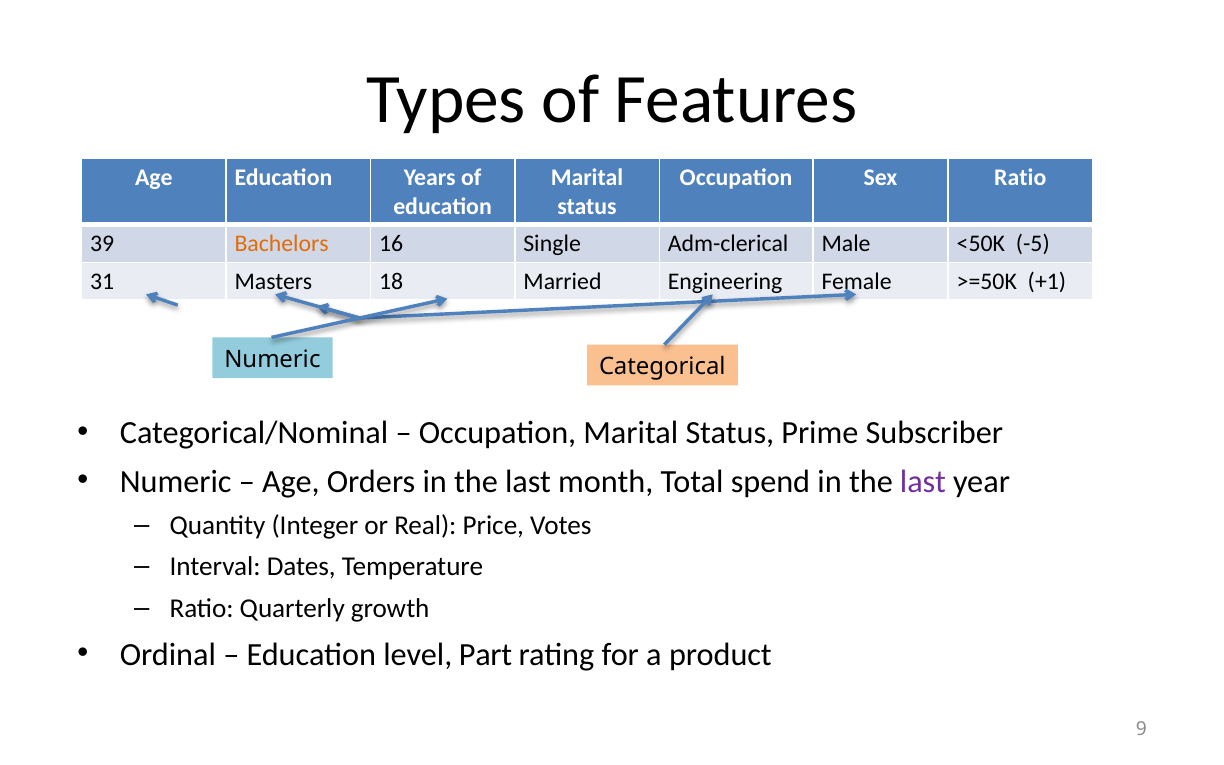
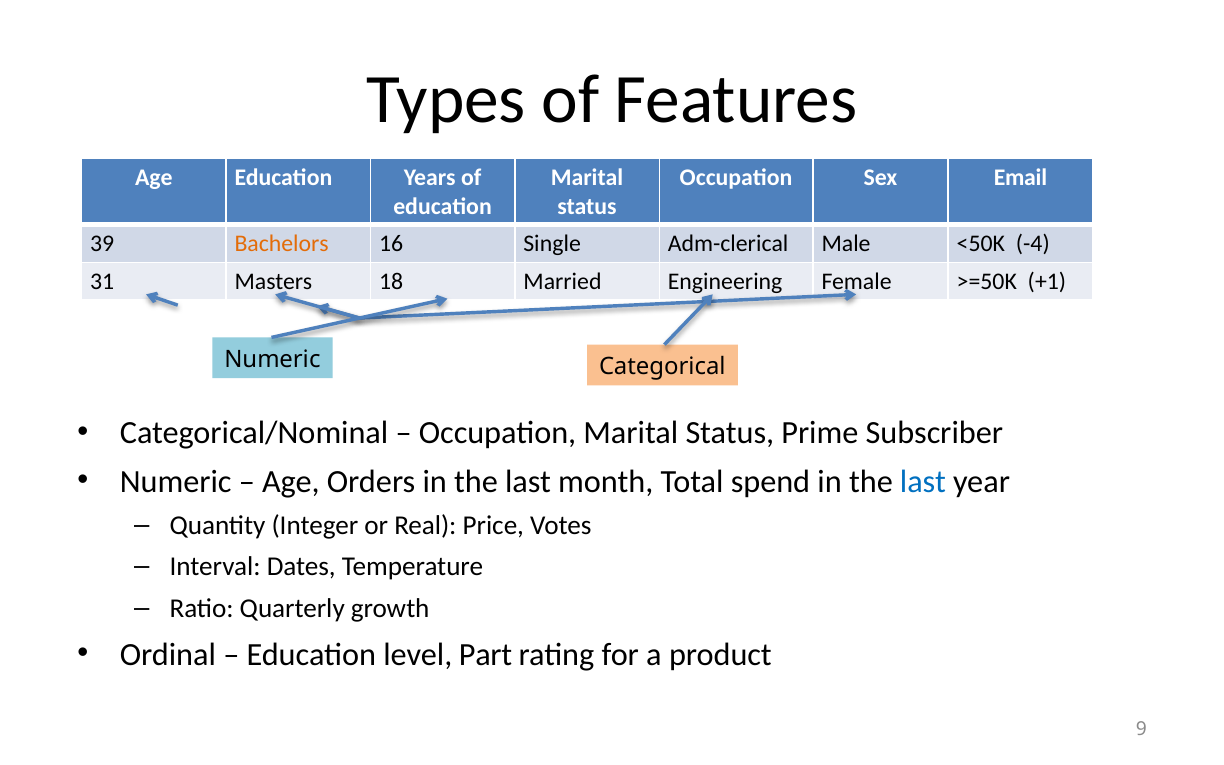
Sex Ratio: Ratio -> Email (1020, 177)
-5: -5 -> -4 (1033, 244)
last colour: purple -> blue (923, 481)
